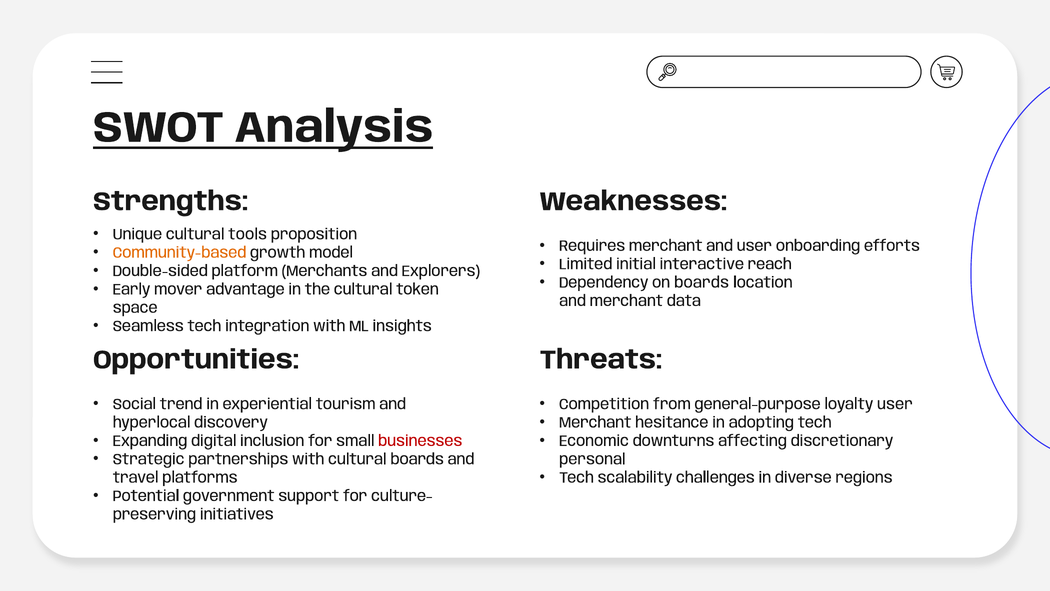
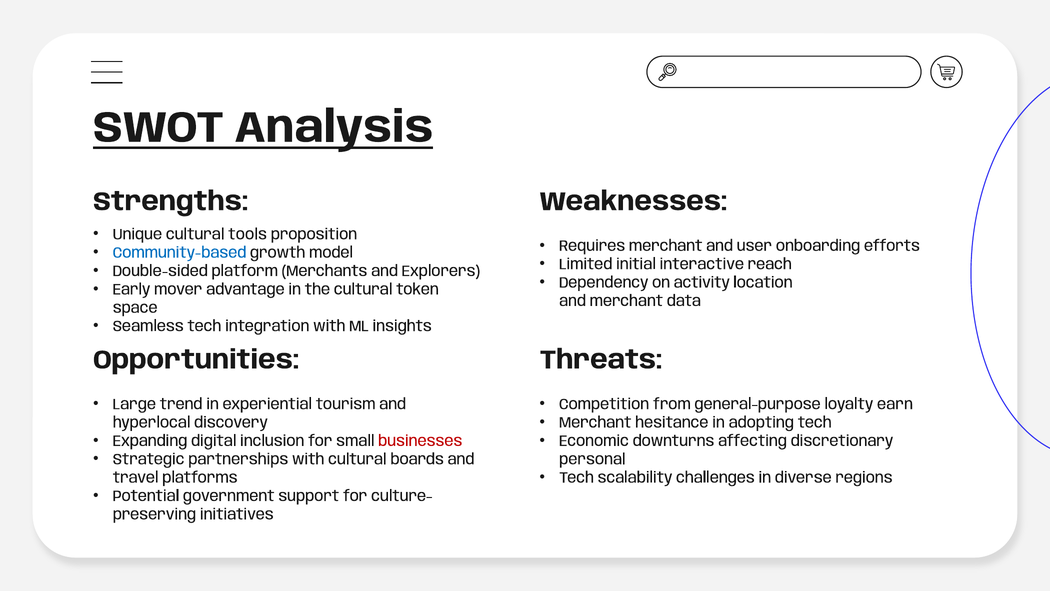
Community-based colour: orange -> blue (180, 252)
on boards: boards -> activity (702, 282)
Social: Social -> Large (134, 404)
loyalty user: user -> earn (895, 404)
